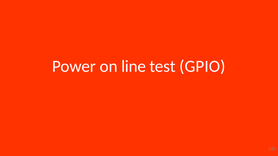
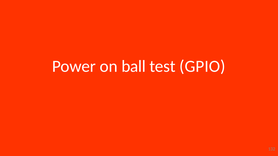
line: line -> ball (134, 67)
